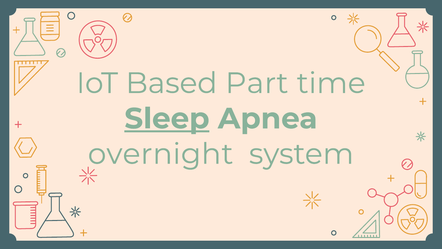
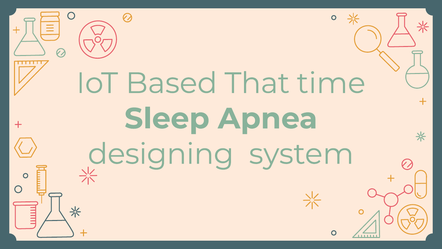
Part: Part -> That (257, 83)
Sleep underline: present -> none (167, 119)
overnight: overnight -> designing (161, 154)
